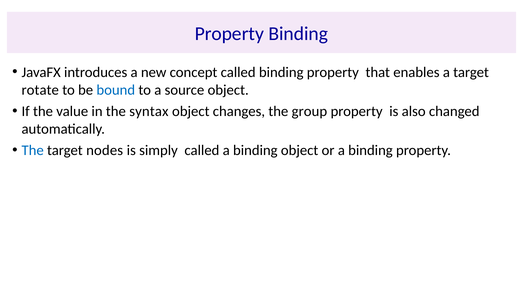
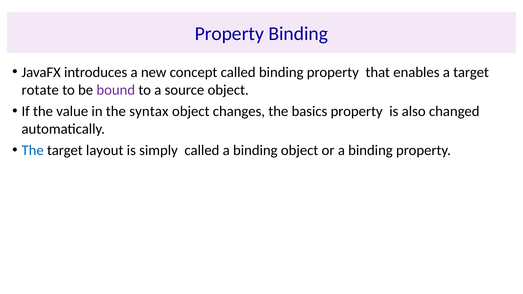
bound colour: blue -> purple (116, 90)
group: group -> basics (309, 111)
nodes: nodes -> layout (105, 151)
